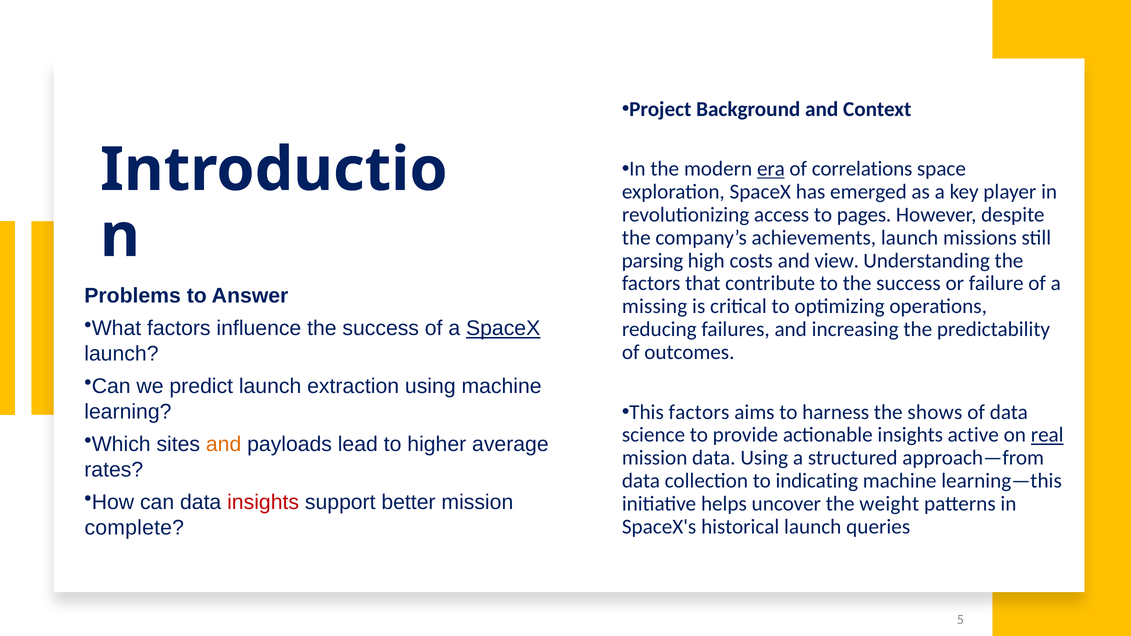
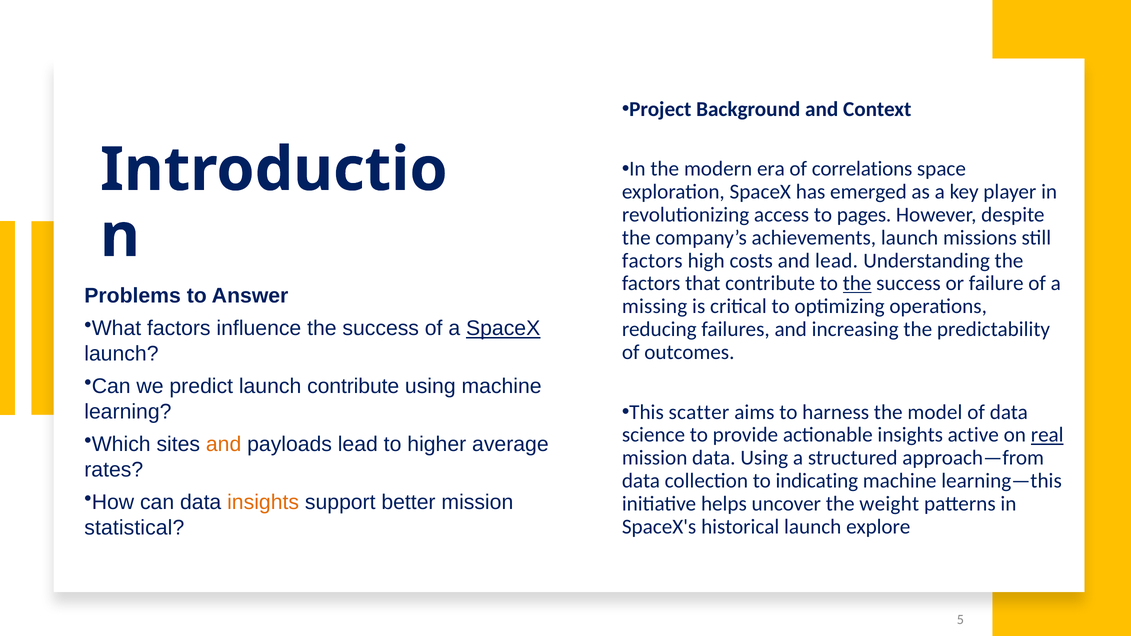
era underline: present -> none (771, 169)
parsing: parsing -> factors (652, 261)
and view: view -> lead (837, 261)
the underline: none -> present (857, 284)
launch extraction: extraction -> contribute (353, 387)
This factors: factors -> scatter (699, 412)
shows: shows -> model (935, 412)
insights colour: red -> orange (263, 503)
complete: complete -> statistical (134, 528)
queries: queries -> explore (878, 527)
